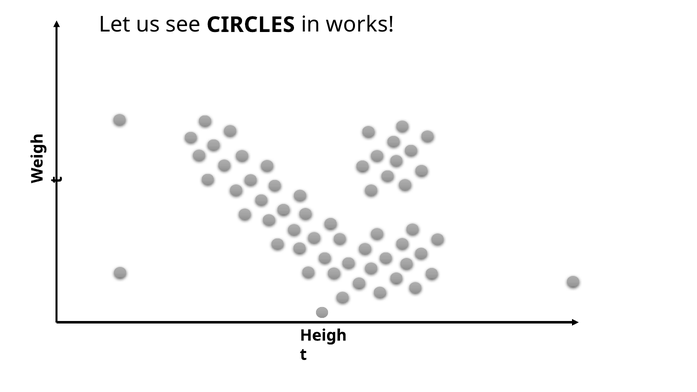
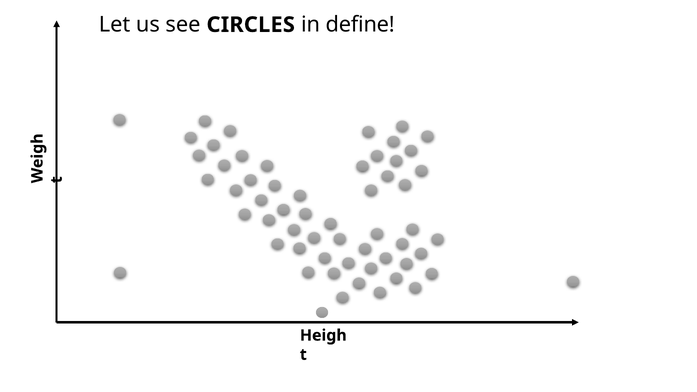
works: works -> define (360, 25)
